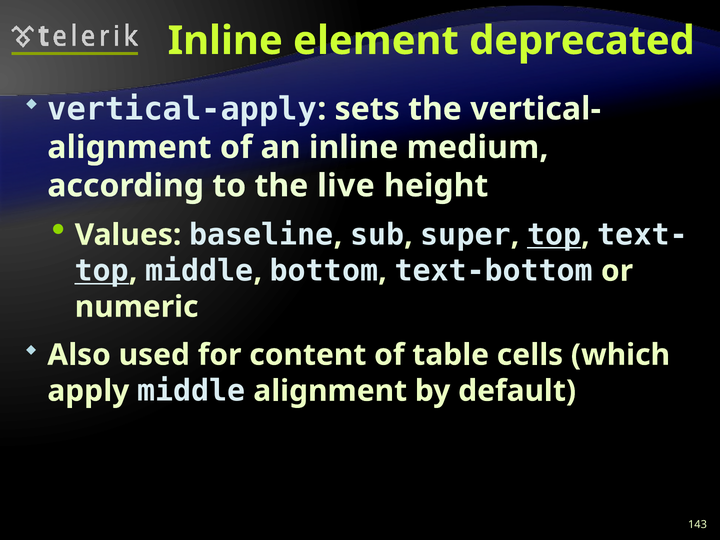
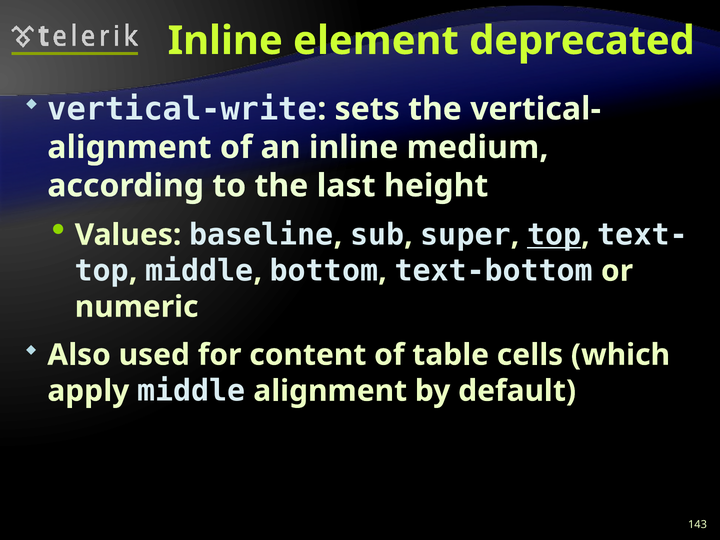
vertical-apply: vertical-apply -> vertical-write (182, 109)
live: live -> last (346, 186)
top underline: present -> none (102, 271)
